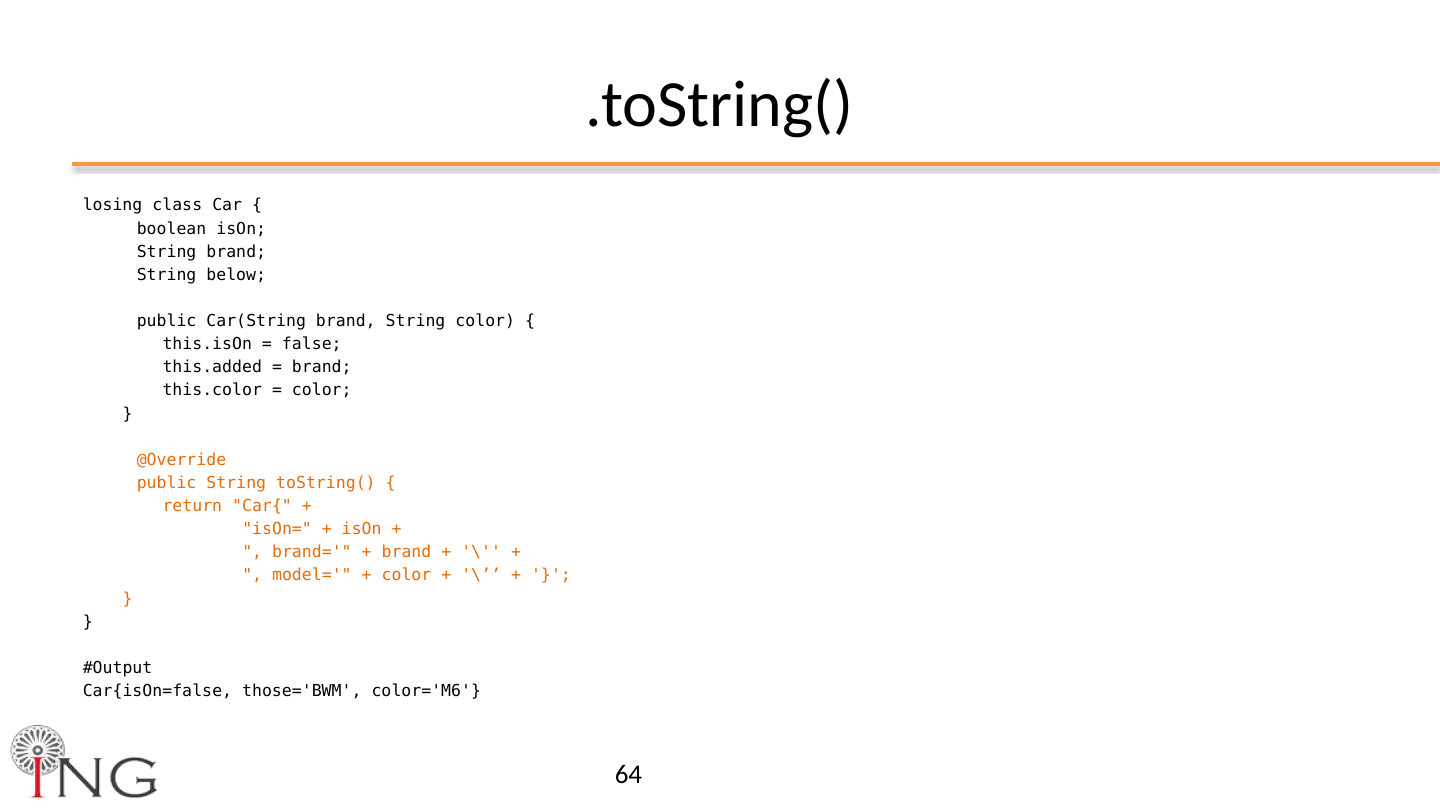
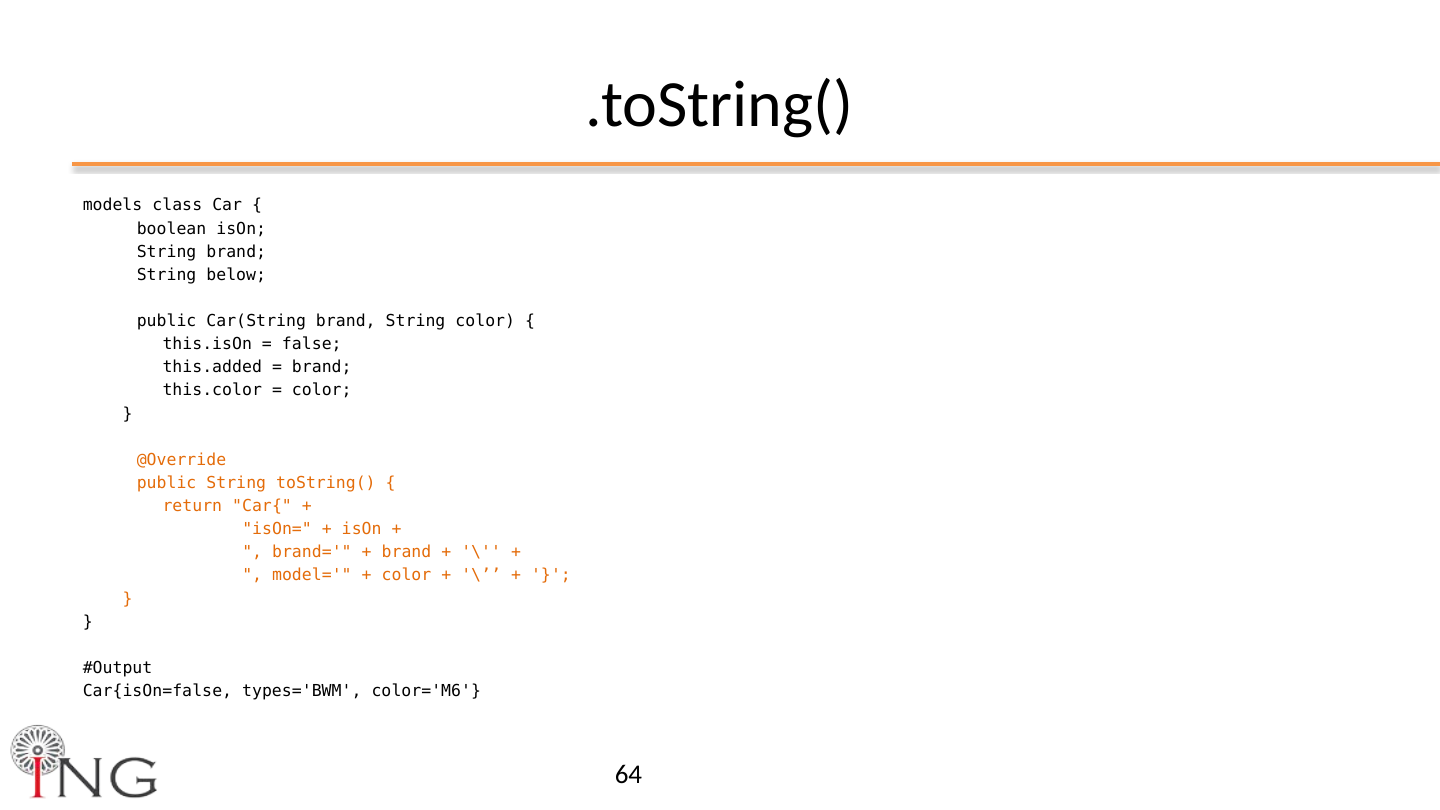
losing: losing -> models (113, 205)
those='BWM: those='BWM -> types='BWM (302, 691)
